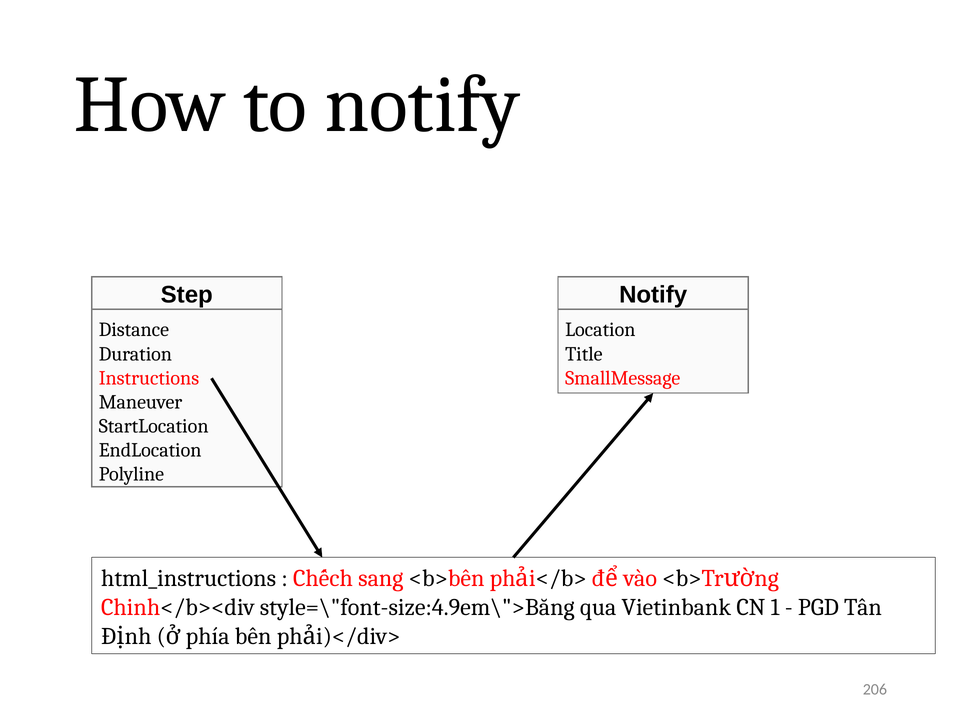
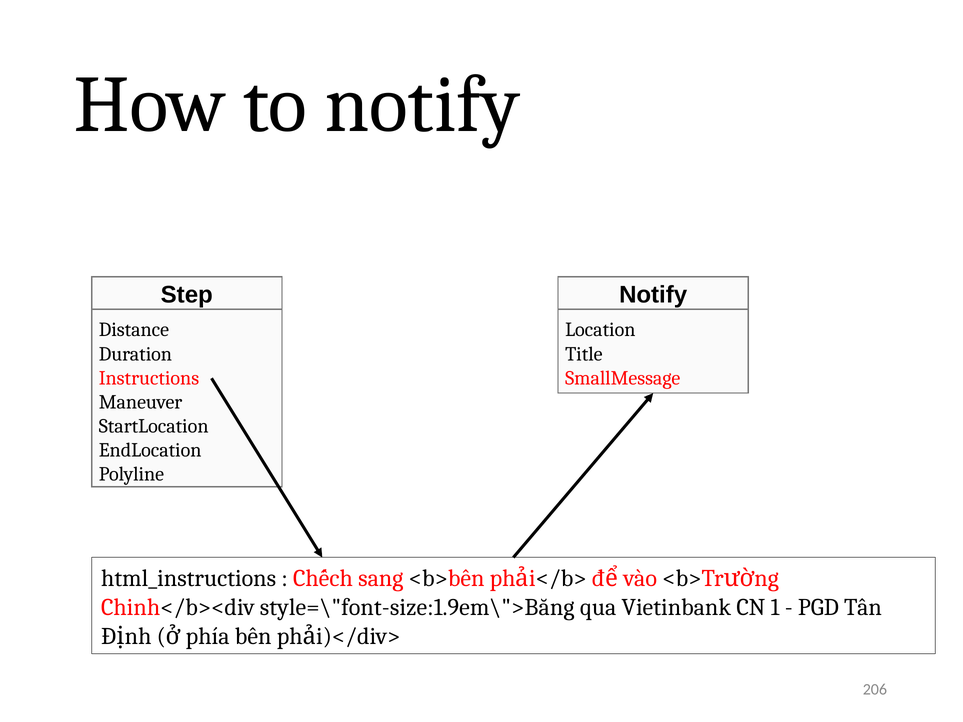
style=\"font-size:4.9em\">Băng: style=\"font-size:4.9em\">Băng -> style=\"font-size:1.9em\">Băng (417, 607)
